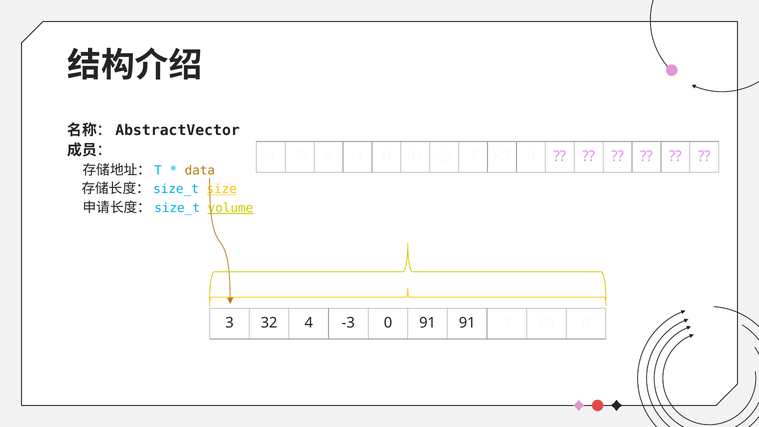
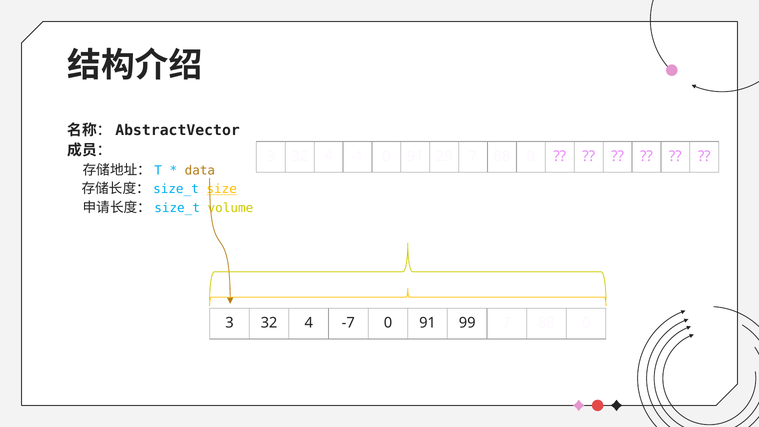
volume underline: present -> none (230, 208)
-3: -3 -> -7 (348, 323)
91 91: 91 -> 99 (467, 323)
